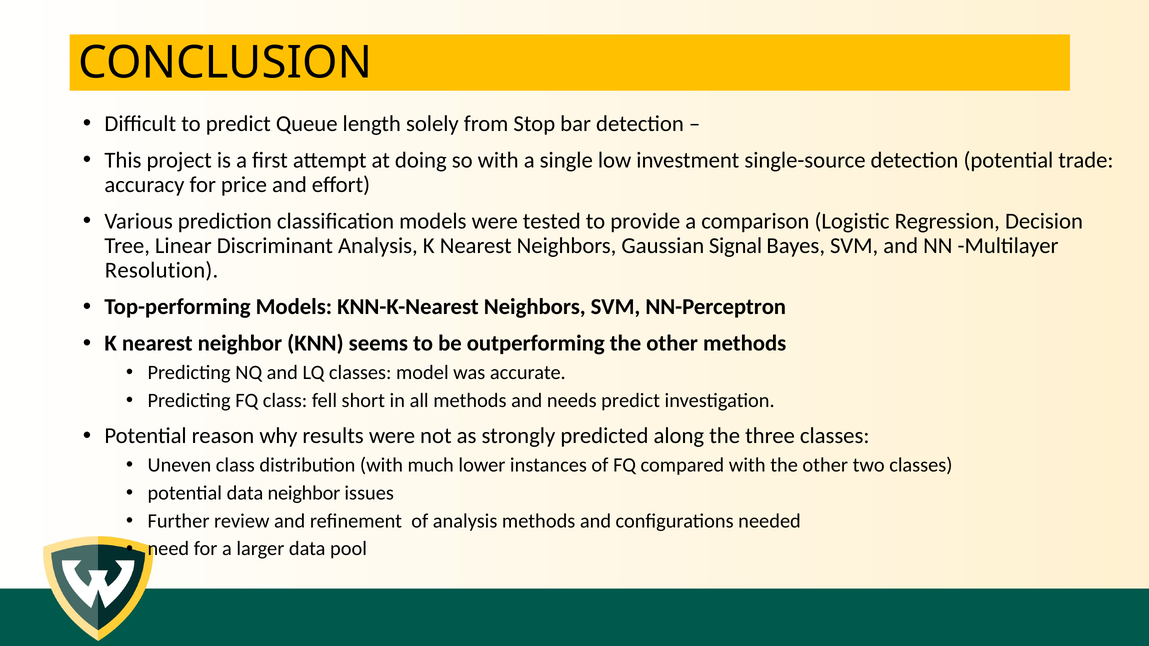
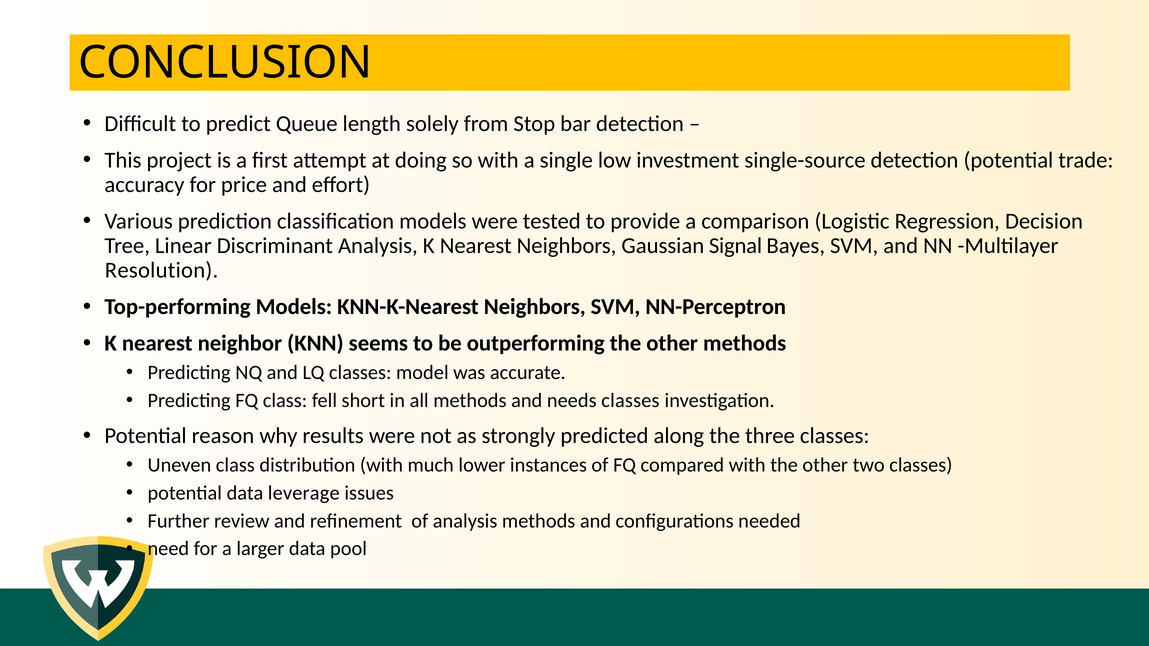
needs predict: predict -> classes (630, 401)
data neighbor: neighbor -> leverage (304, 493)
